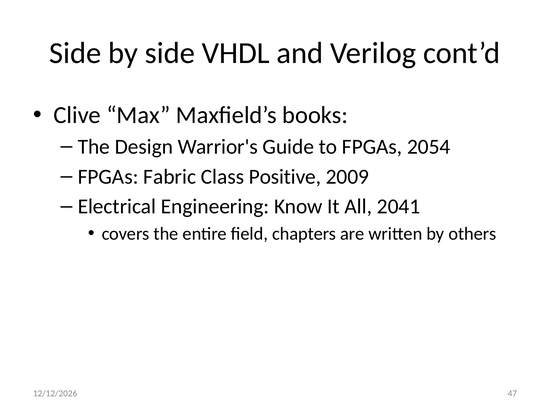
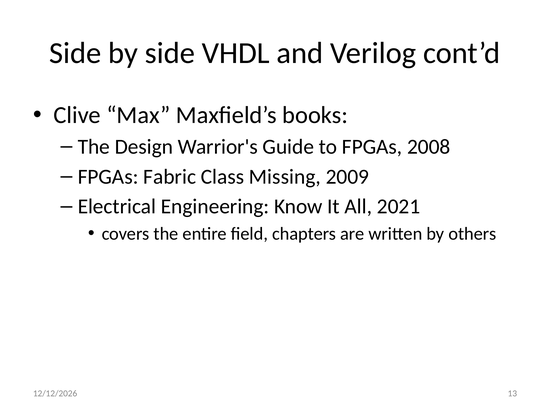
2054: 2054 -> 2008 (429, 147)
Positive: Positive -> Missing (285, 177)
2041: 2041 -> 2021 (399, 207)
47: 47 -> 13 (512, 394)
